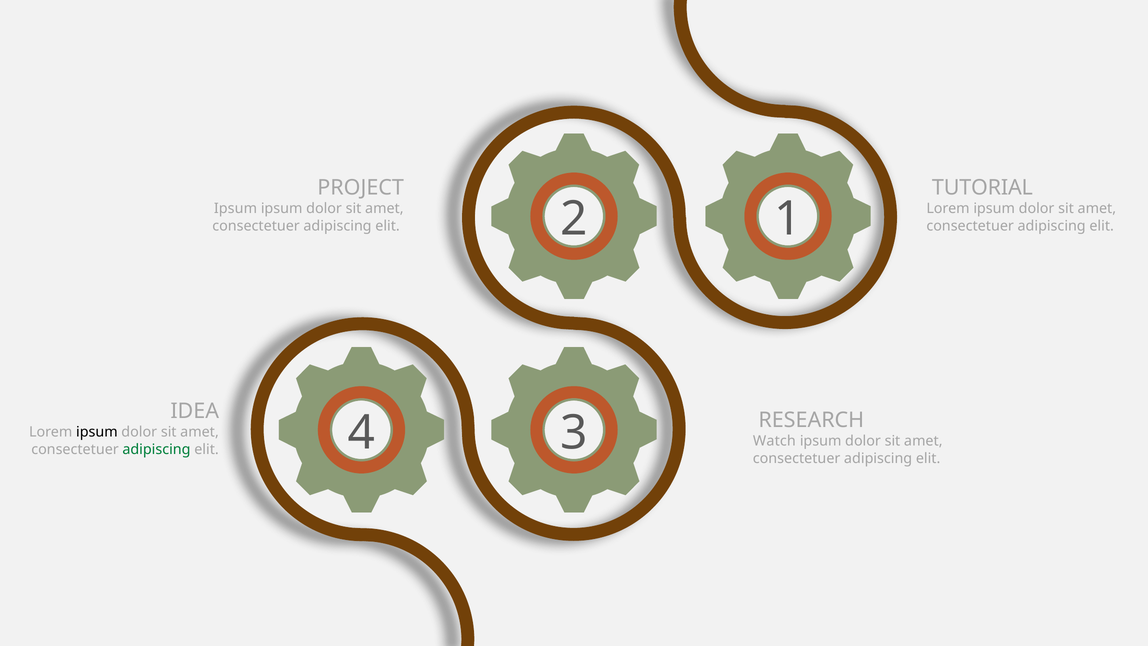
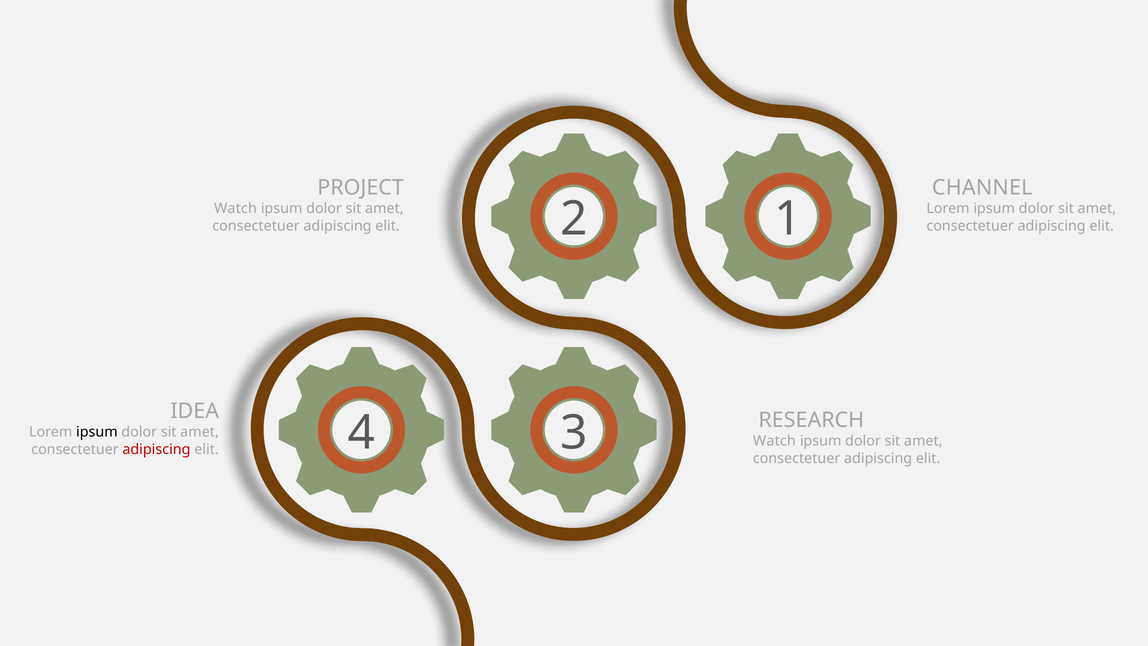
TUTORIAL: TUTORIAL -> CHANNEL (982, 188)
Ipsum: Ipsum -> Watch (235, 209)
adipiscing colour: green -> red (156, 449)
